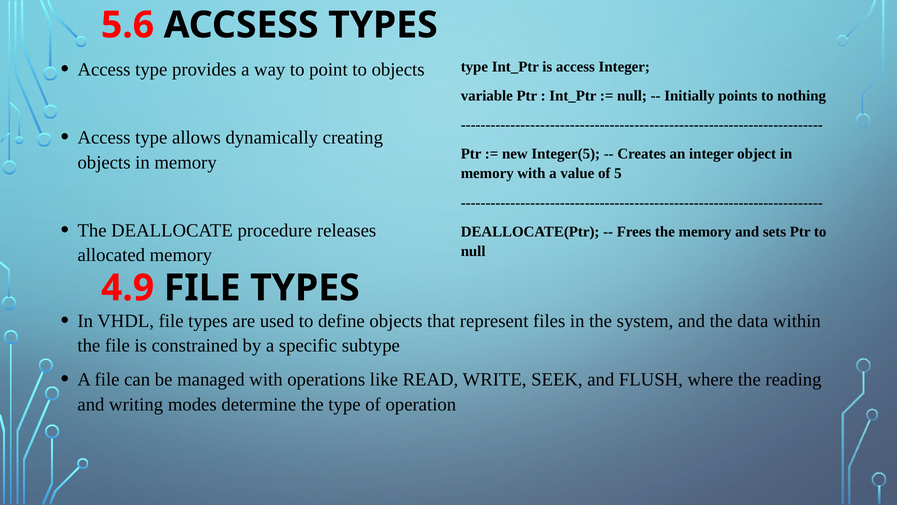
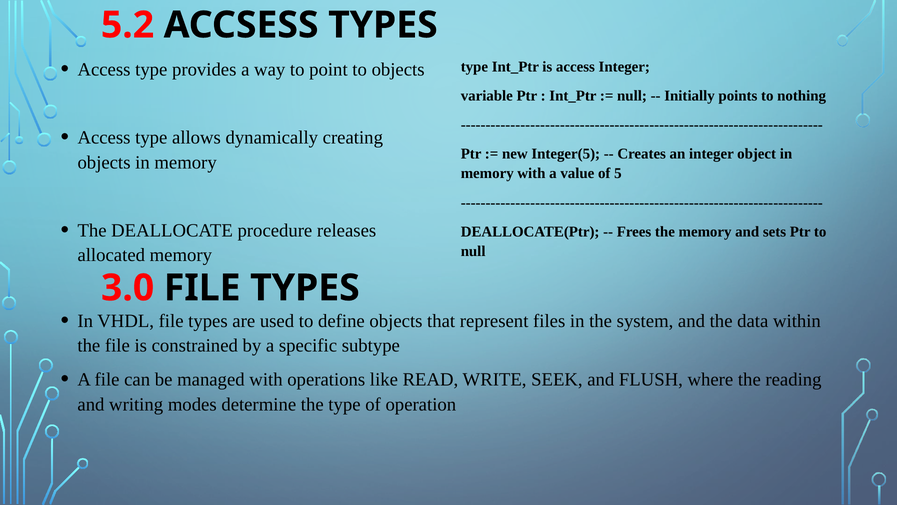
5.6: 5.6 -> 5.2 (128, 25)
4.9: 4.9 -> 3.0 (128, 288)
